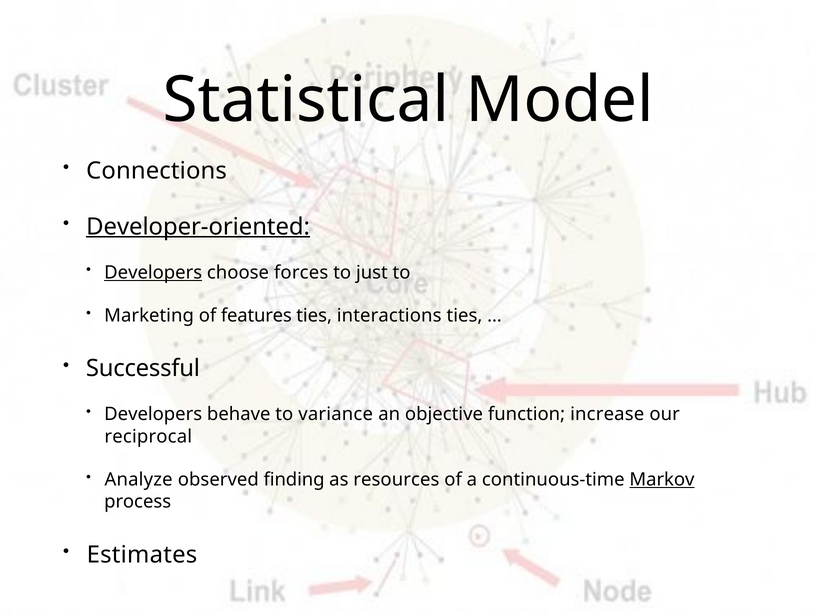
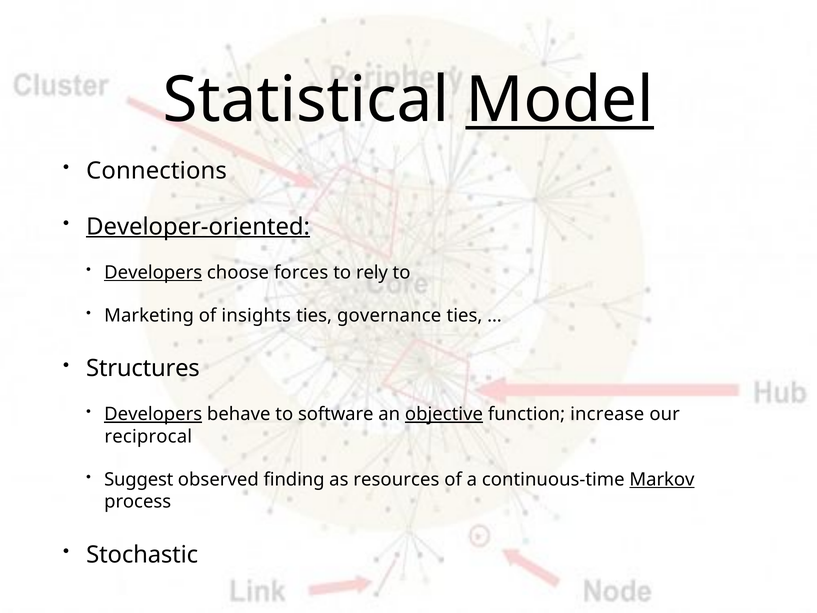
Model underline: none -> present (560, 100)
just: just -> rely (372, 272)
features: features -> insights (256, 315)
interactions: interactions -> governance (389, 315)
Successful: Successful -> Structures (143, 368)
Developers underline: none -> present (153, 414)
variance: variance -> software (336, 414)
objective underline: none -> present (444, 414)
Analyze: Analyze -> Suggest (139, 479)
Estimates: Estimates -> Stochastic (142, 555)
